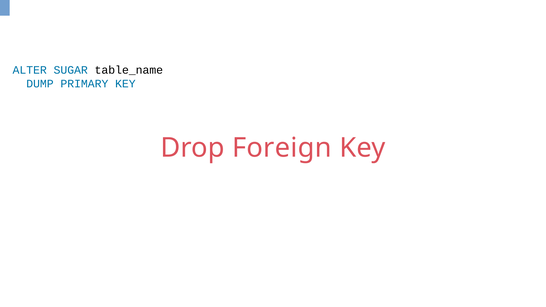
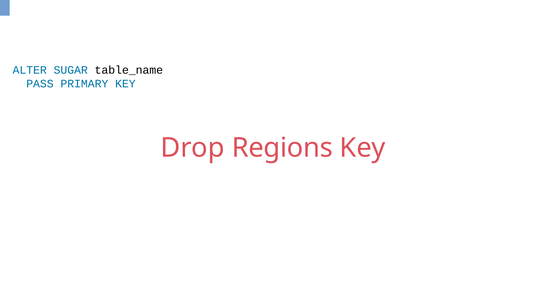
DUMP: DUMP -> PASS (40, 84)
Foreign: Foreign -> Regions (282, 148)
